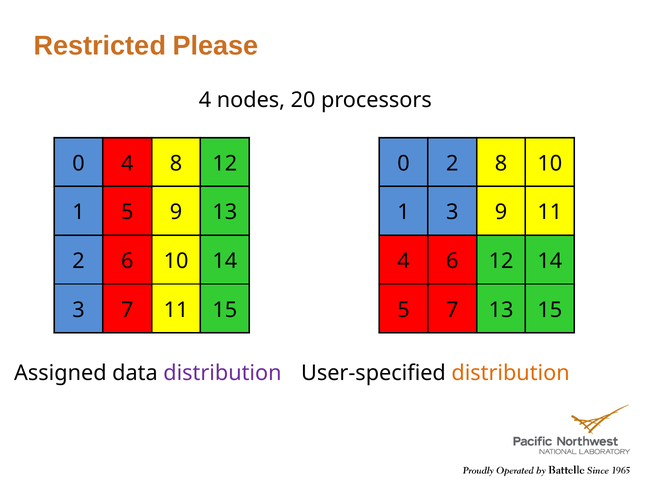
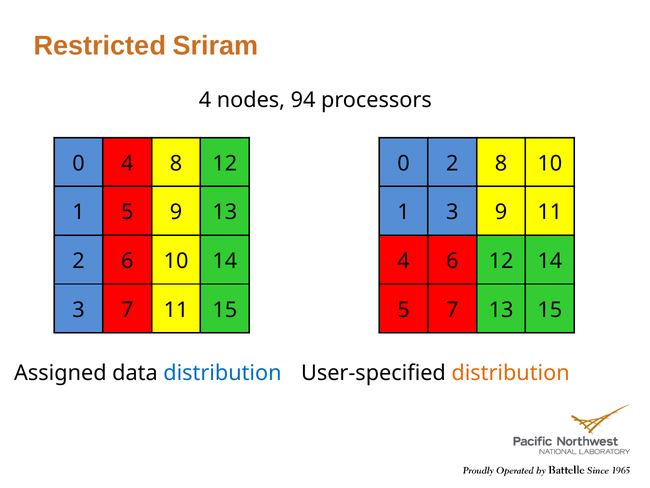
Please: Please -> Sriram (215, 46)
20: 20 -> 94 (303, 100)
distribution colour: purple -> blue (222, 373)
